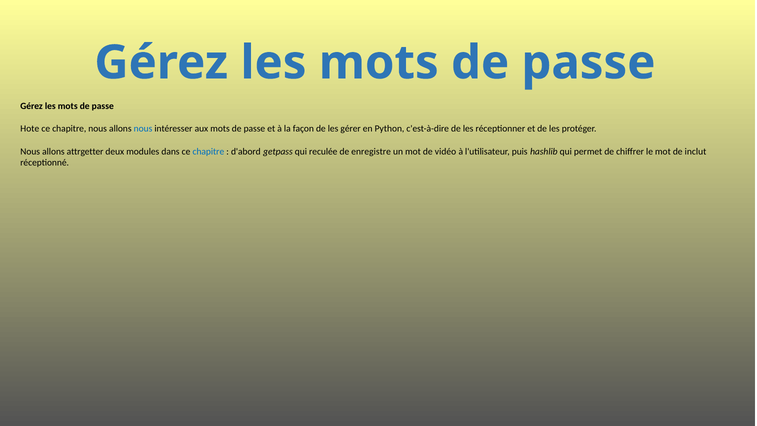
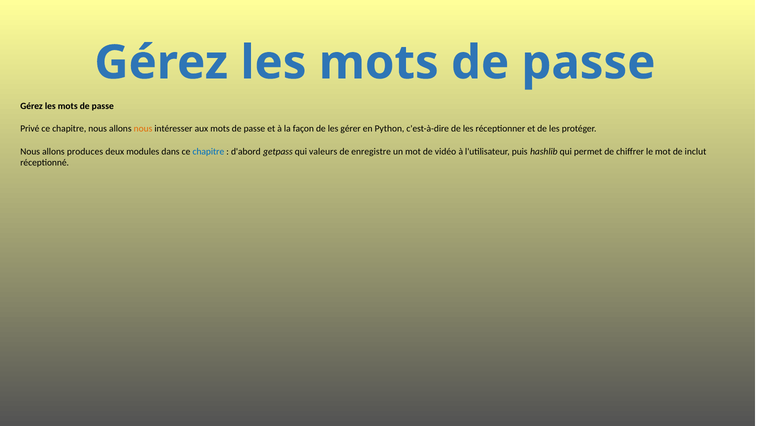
Hote: Hote -> Privé (30, 129)
nous colour: blue -> orange (143, 129)
attrgetter: attrgetter -> produces (85, 151)
reculée: reculée -> valeurs (323, 151)
